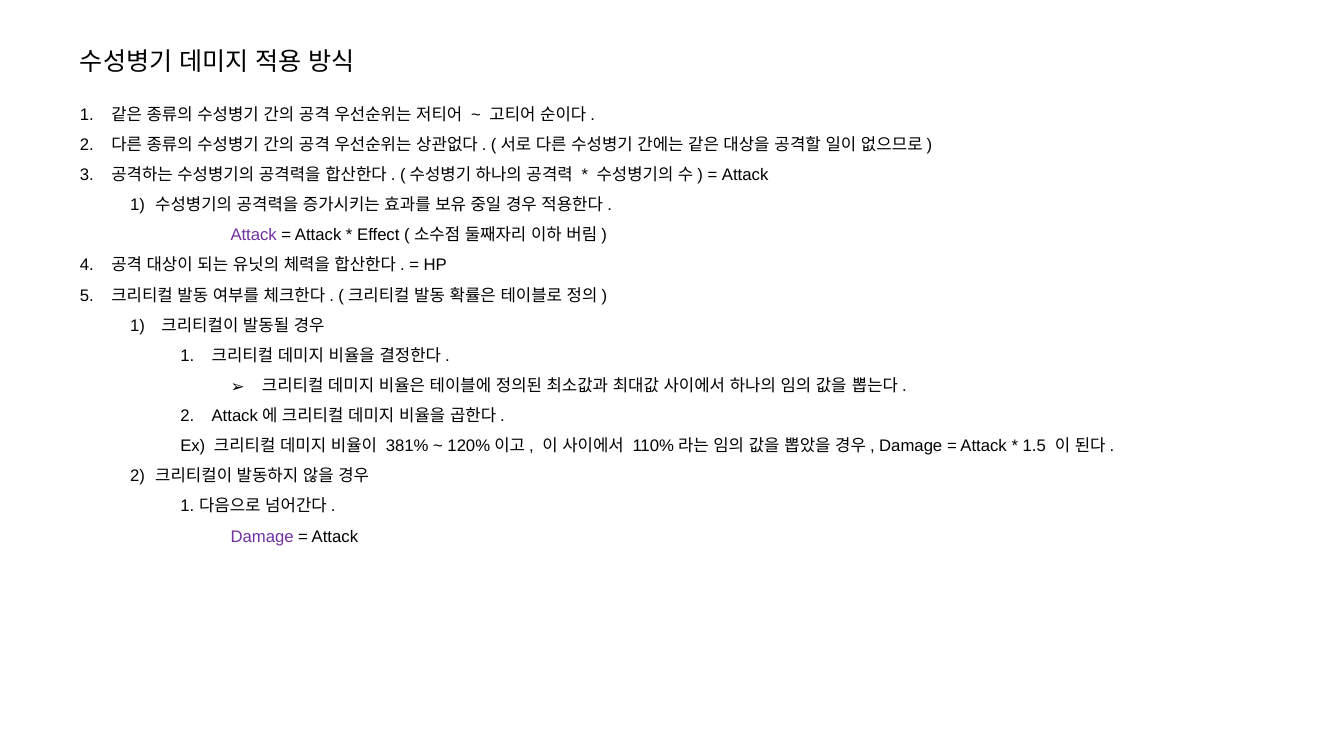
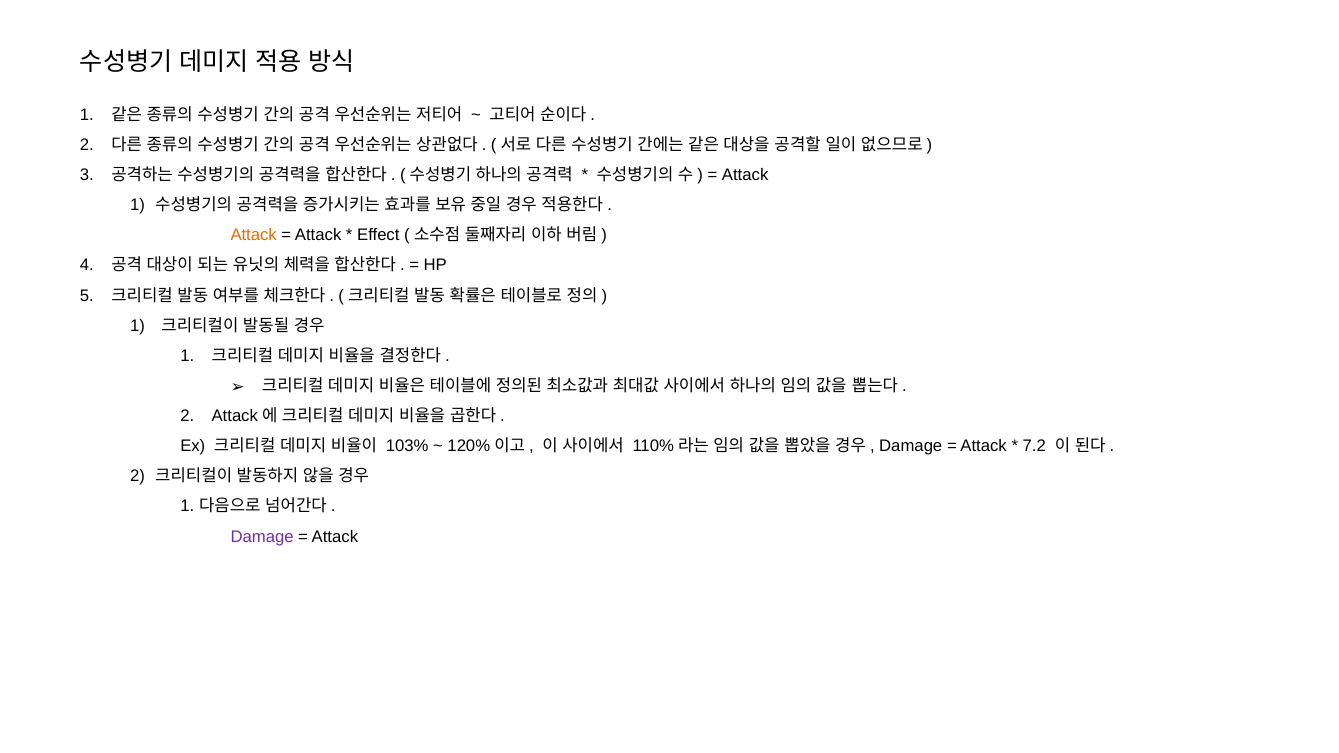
Attack colour: purple -> orange (254, 235)
381%: 381% -> 103% (407, 446)
1.5: 1.5 -> 7.2 (1034, 446)
